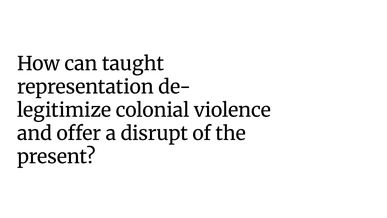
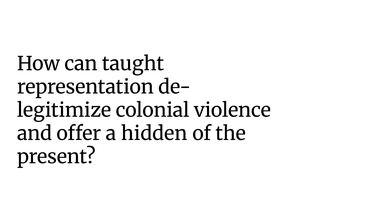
disrupt: disrupt -> hidden (154, 133)
